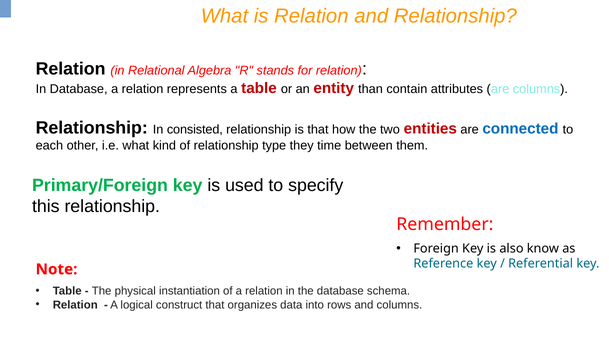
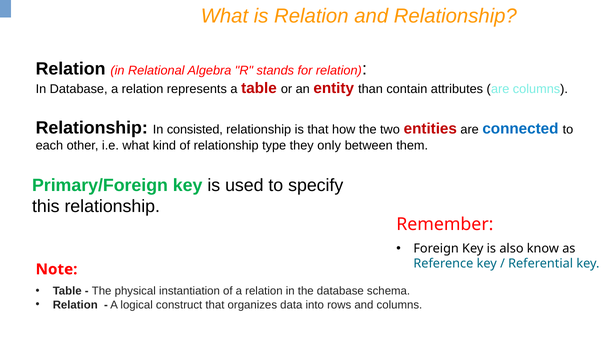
time: time -> only (329, 146)
